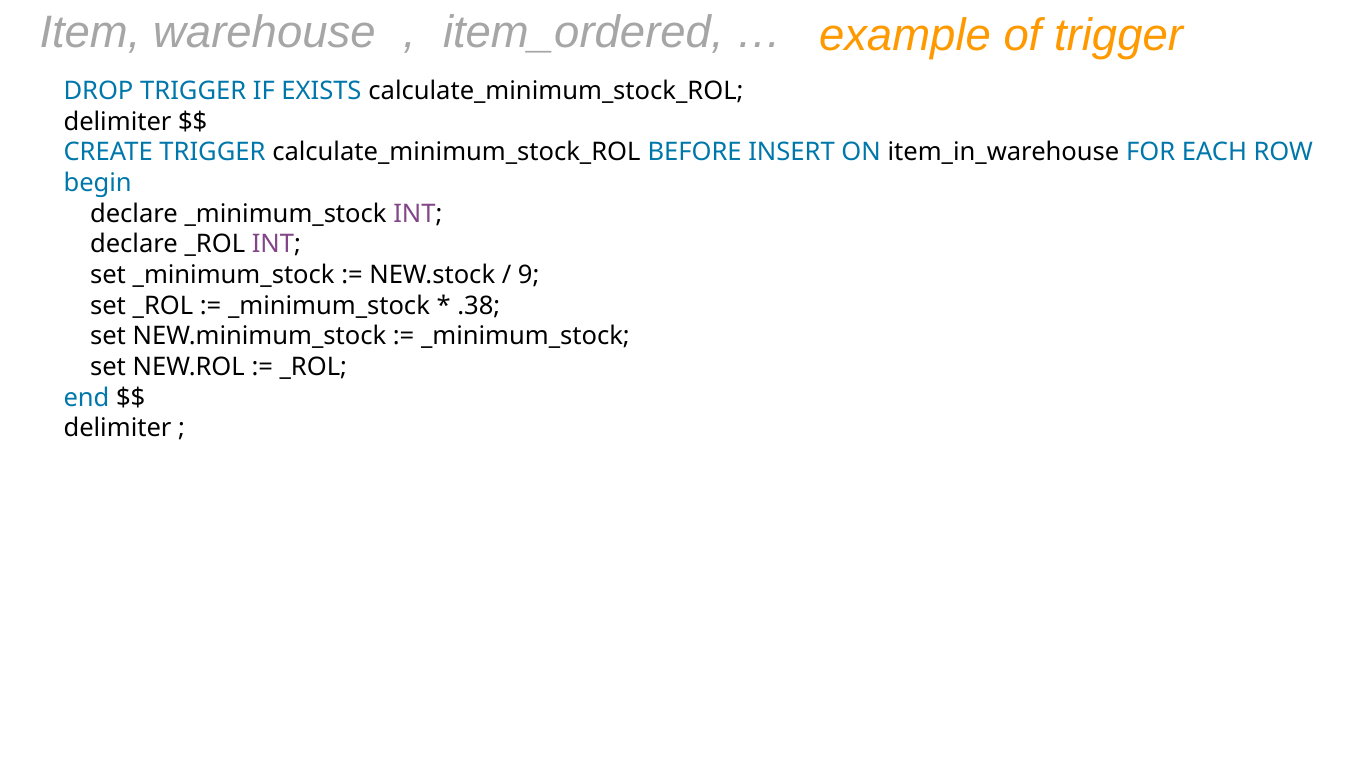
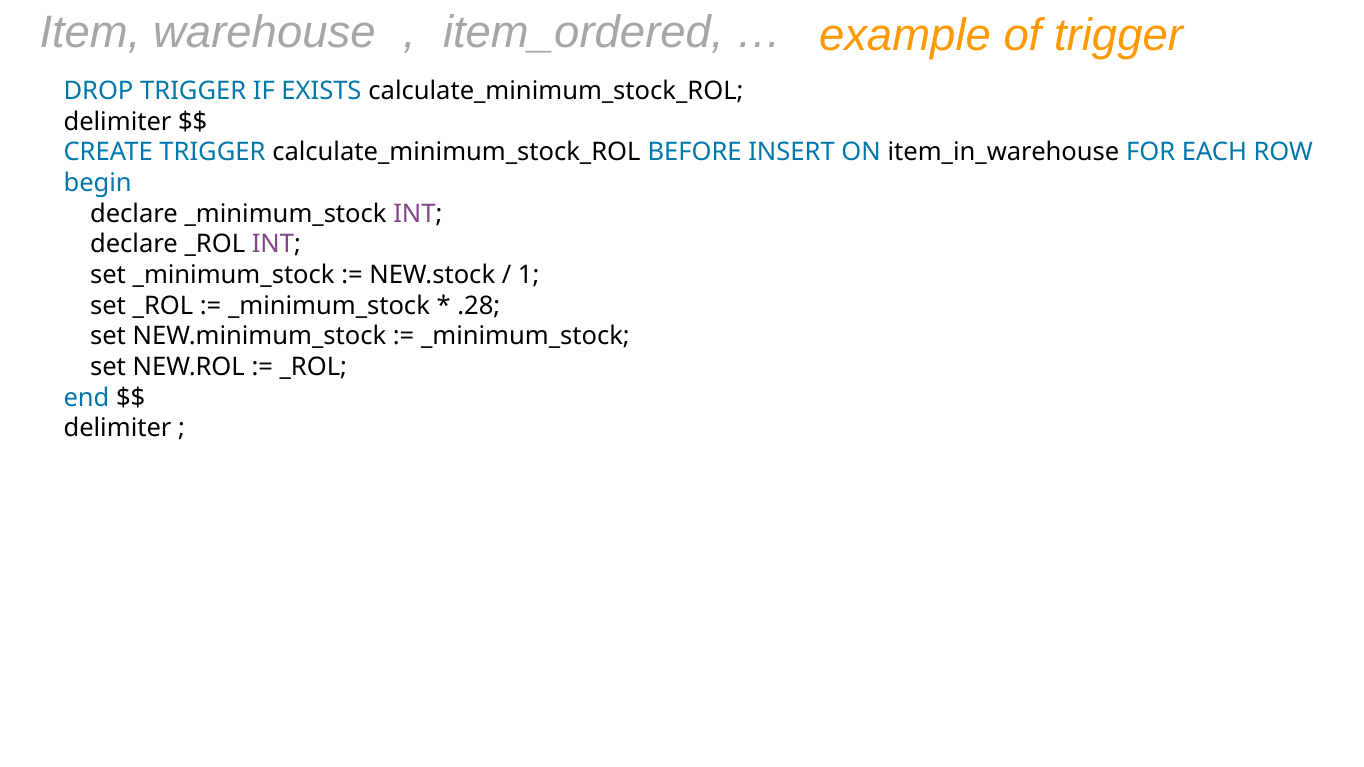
9: 9 -> 1 (529, 275)
.38: .38 -> .28 (479, 306)
